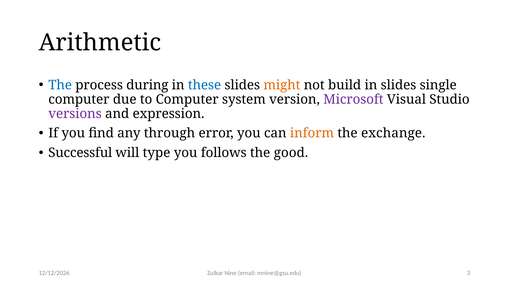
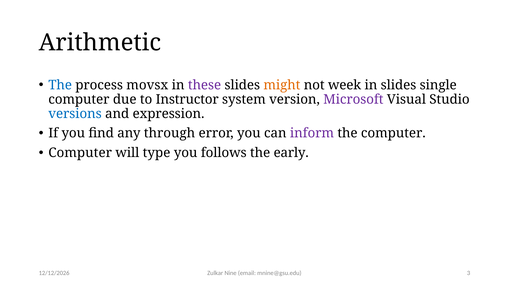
during: during -> movsx (147, 85)
these colour: blue -> purple (205, 85)
build: build -> week (345, 85)
to Computer: Computer -> Instructor (187, 100)
versions colour: purple -> blue (75, 114)
inform colour: orange -> purple (312, 133)
the exchange: exchange -> computer (393, 133)
Successful: Successful -> Computer (80, 153)
good: good -> early (291, 153)
